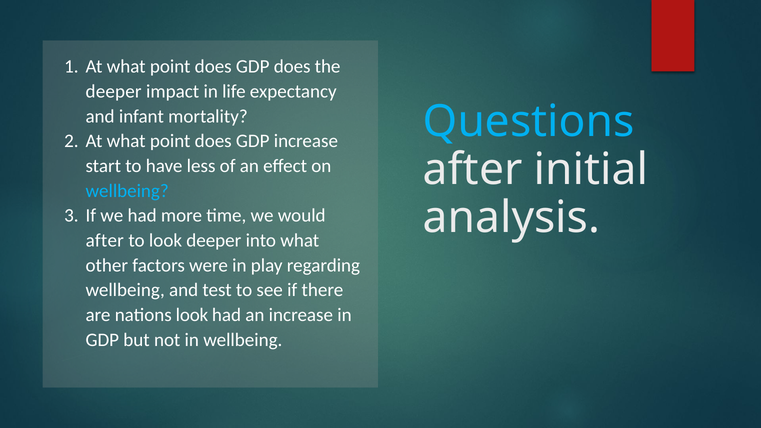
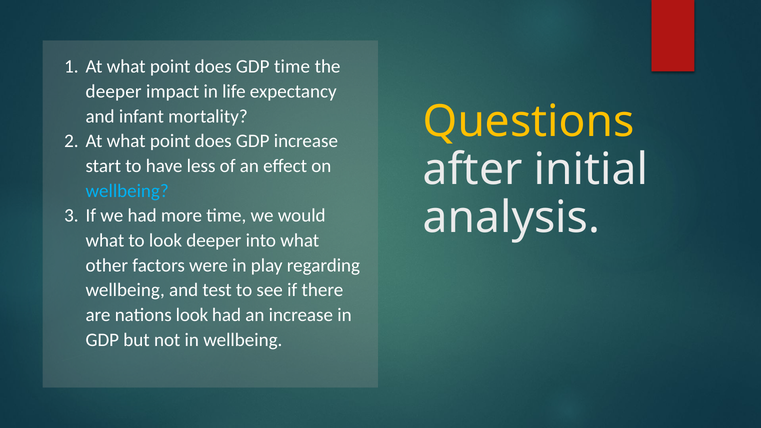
GDP does: does -> time (292, 67)
Questions colour: light blue -> yellow (529, 122)
after: after -> what (105, 241)
